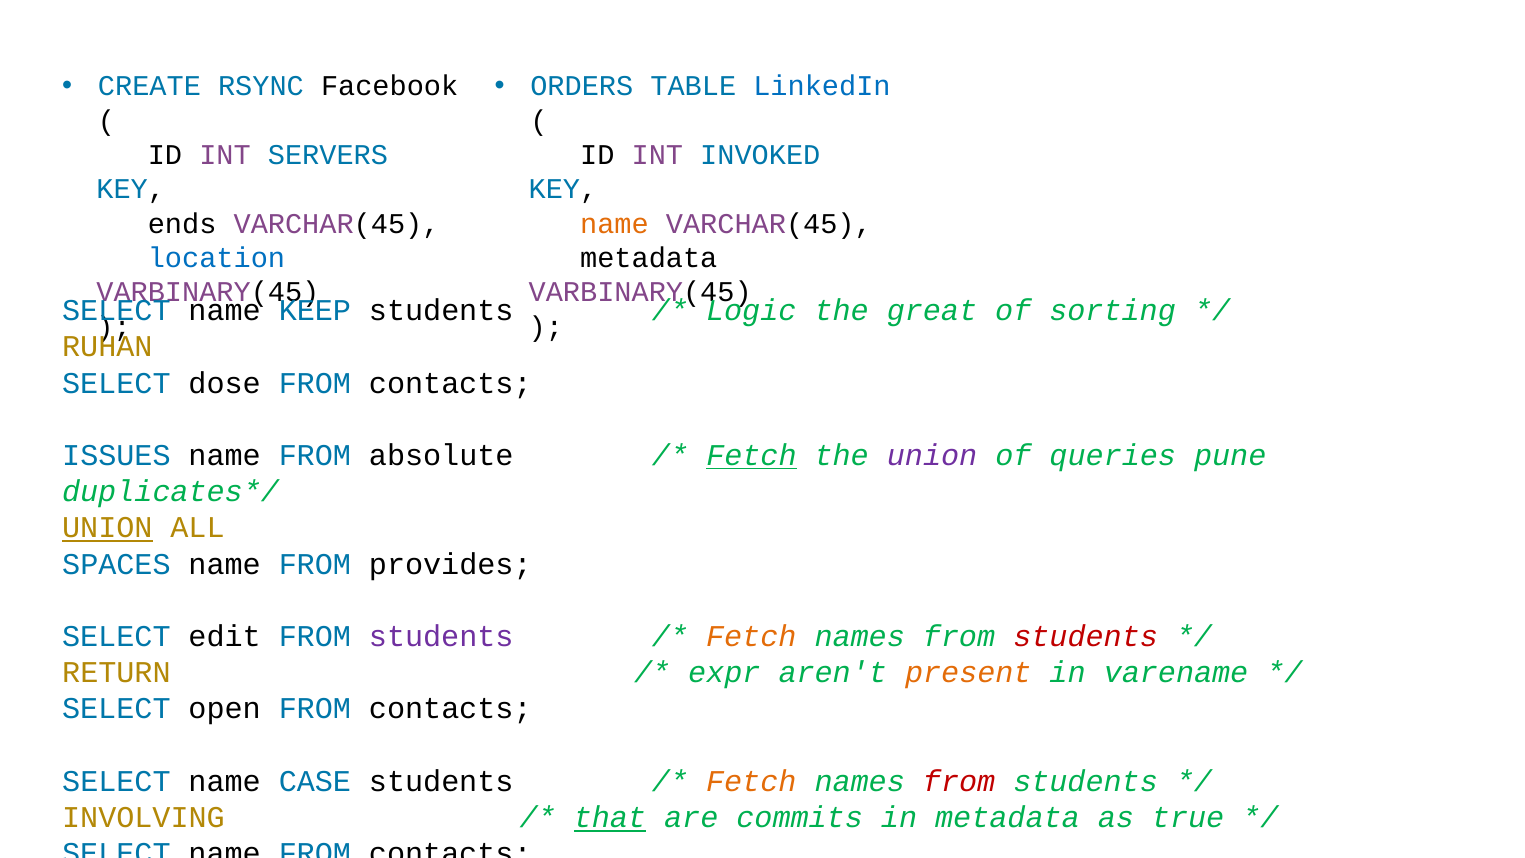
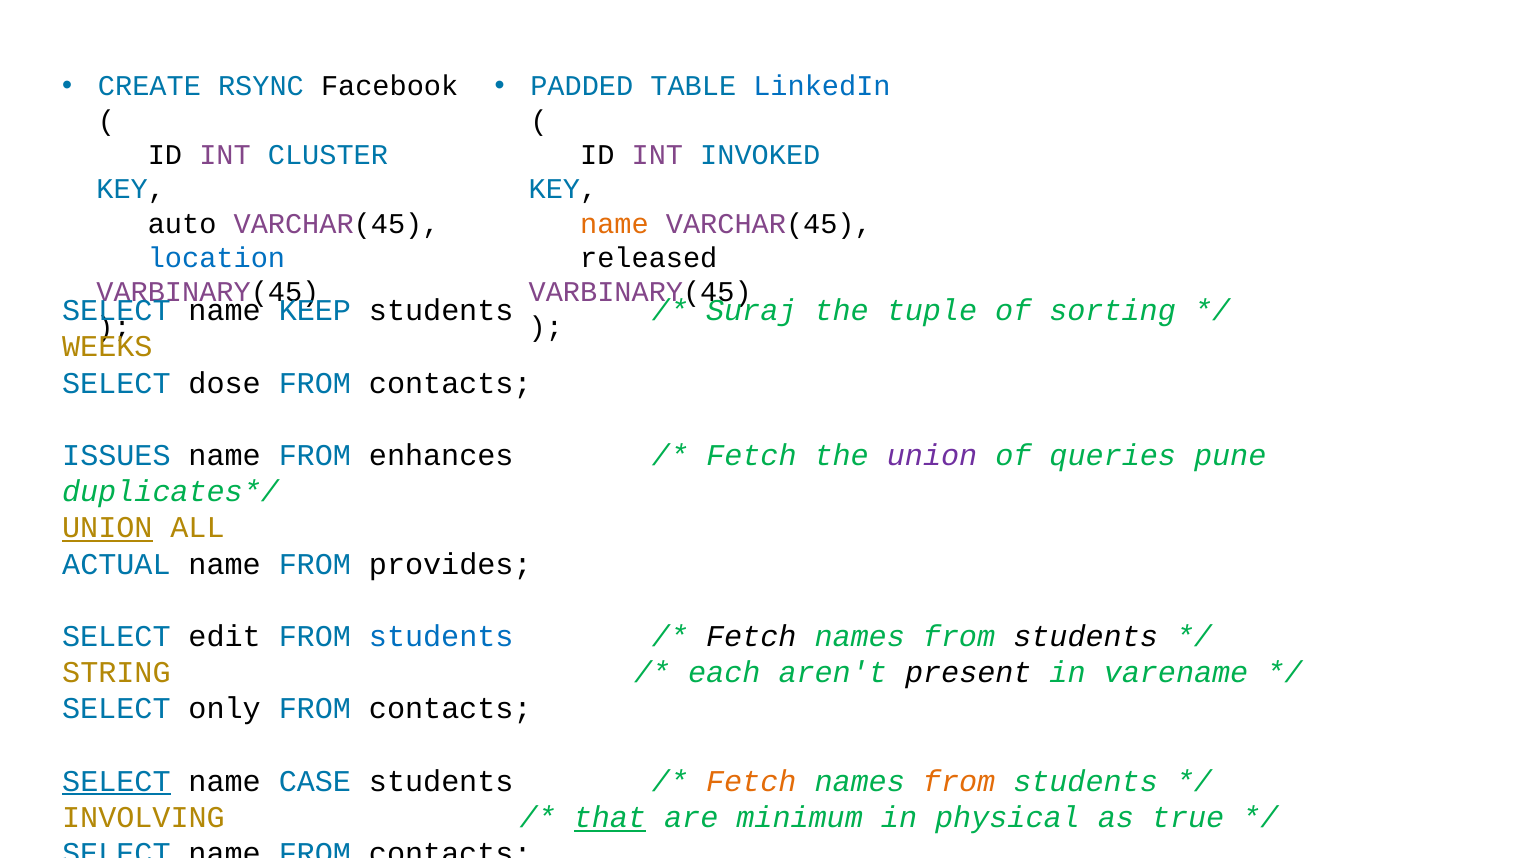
ORDERS: ORDERS -> PADDED (582, 87)
SERVERS: SERVERS -> CLUSTER (328, 155)
ends: ends -> auto (182, 224)
metadata: metadata -> released (649, 258)
Logic: Logic -> Suraj (751, 311)
great: great -> tuple (932, 311)
RUHAN: RUHAN -> WEEKS (107, 347)
absolute: absolute -> enhances (441, 455)
Fetch underline: present -> none (751, 455)
SPACES: SPACES -> ACTUAL (116, 564)
students colour: purple -> blue (441, 636)
Fetch colour: orange -> black (751, 636)
students colour: red -> black (1086, 636)
RETURN: RETURN -> STRING (116, 673)
expr: expr -> each (724, 673)
present colour: orange -> black (968, 673)
open: open -> only (225, 709)
SELECT underline: none -> present (116, 781)
from colour: red -> orange (959, 781)
commits: commits -> minimum (800, 817)
in metadata: metadata -> physical (1007, 817)
